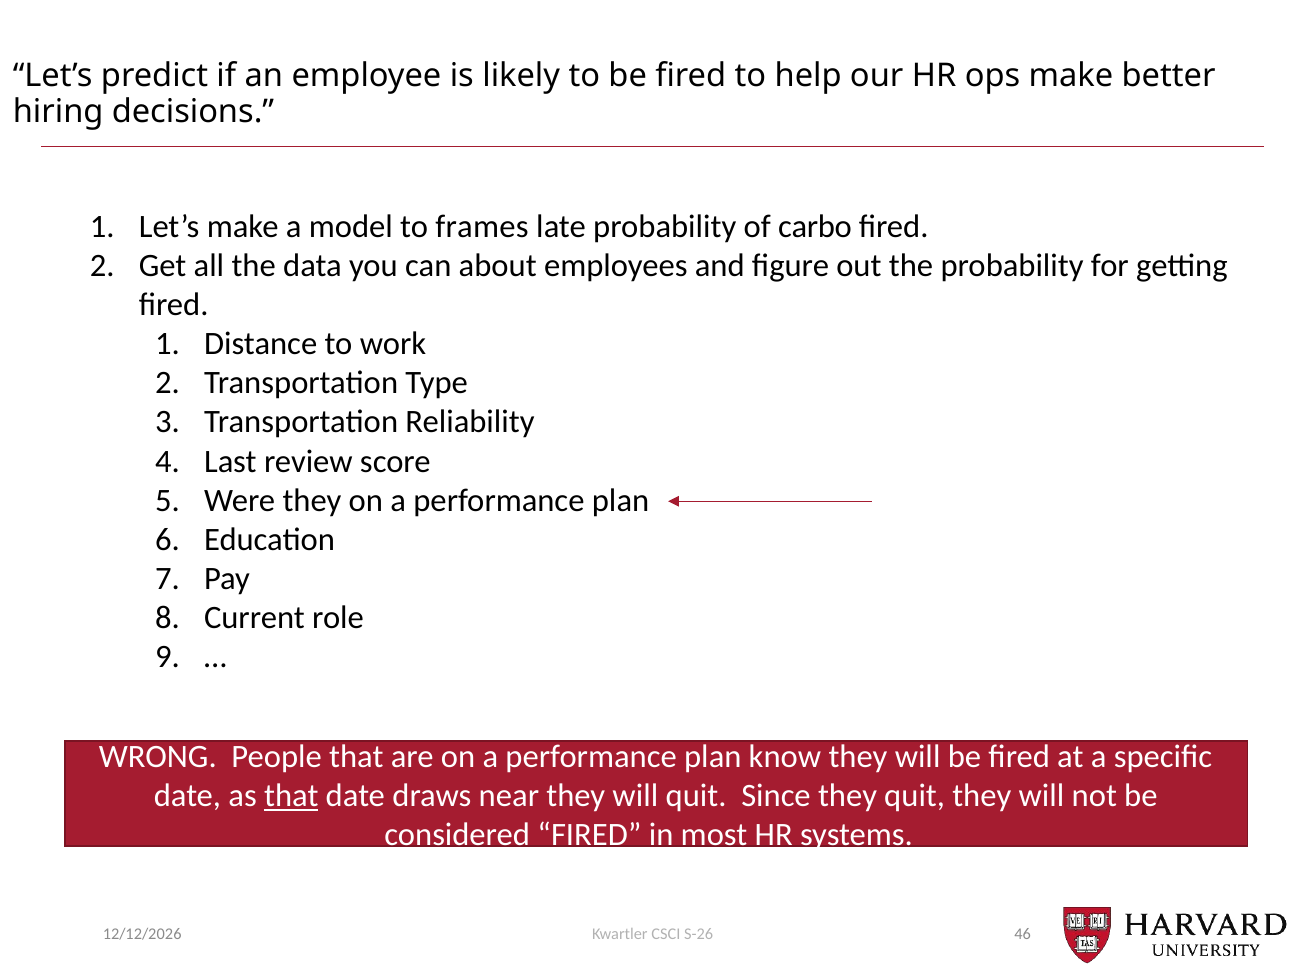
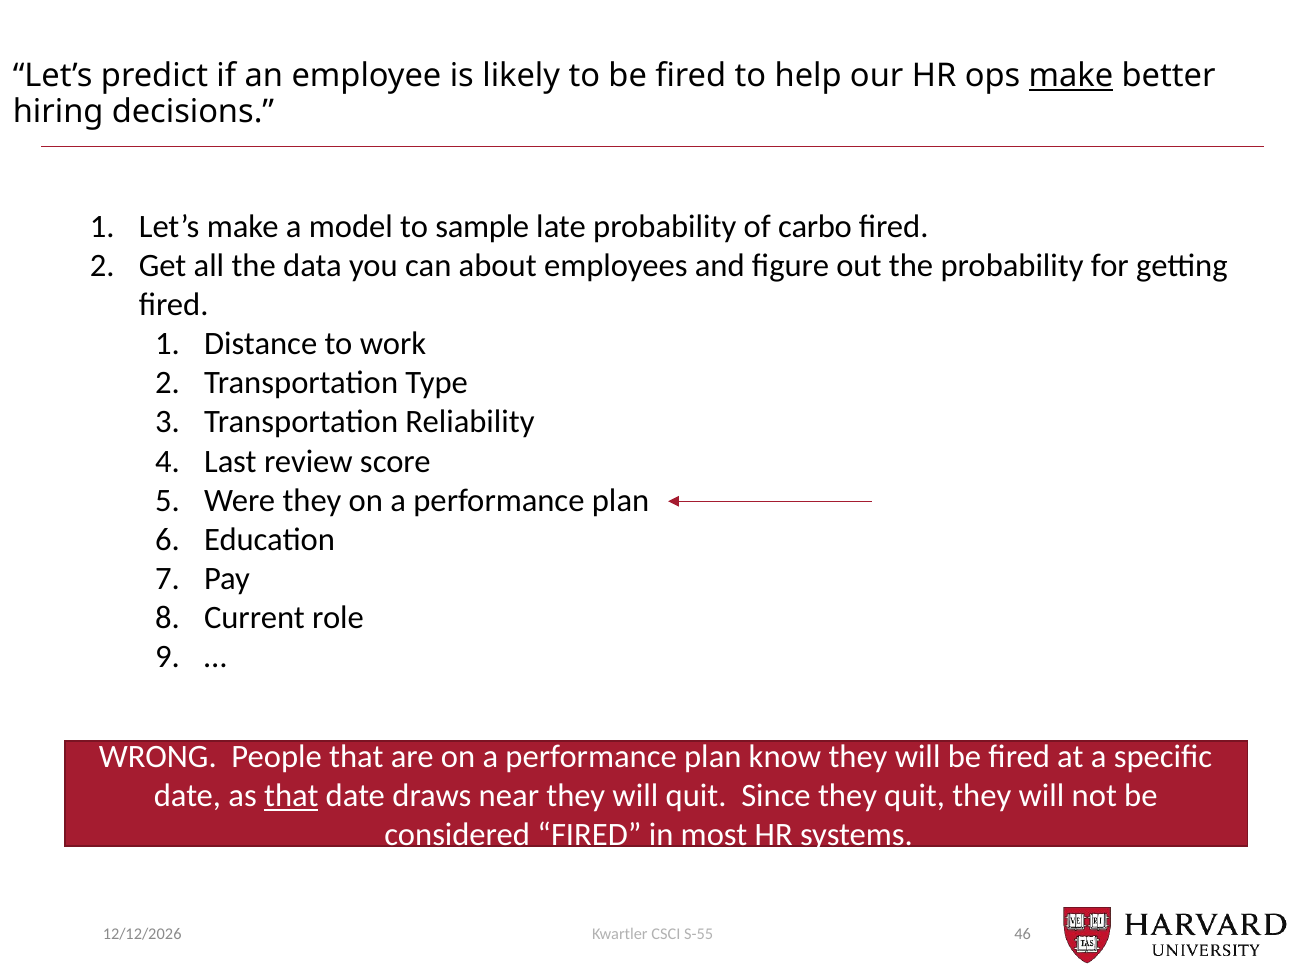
make underline: none -> present (1071, 76)
frames: frames -> sample (482, 226)
S-26: S-26 -> S-55 (699, 934)
